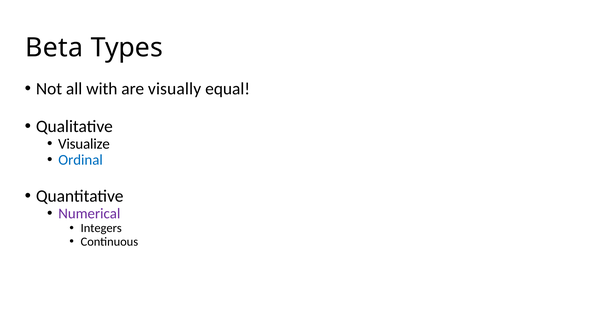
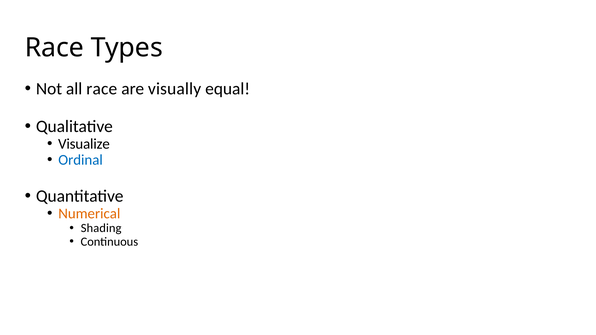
Beta: Beta -> Race (54, 48)
all with: with -> race (102, 89)
Numerical colour: purple -> orange (89, 214)
Integers: Integers -> Shading (101, 228)
